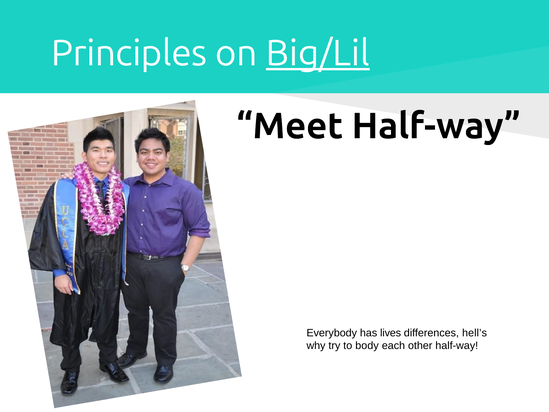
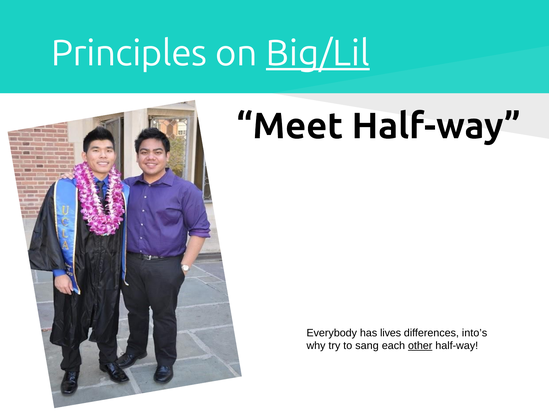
hell’s: hell’s -> into’s (475, 333)
body: body -> sang (367, 346)
other underline: none -> present (420, 346)
